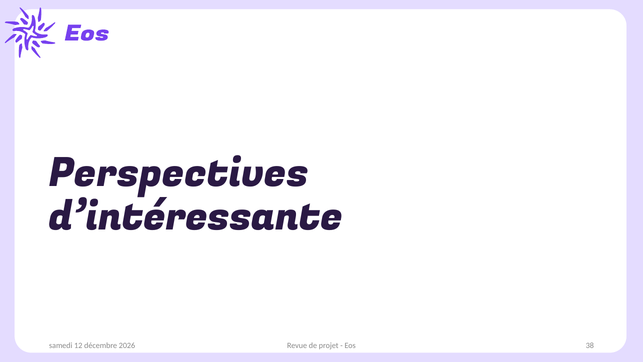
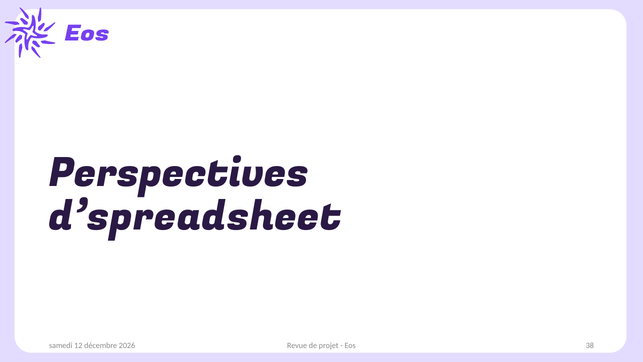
d’intéressante: d’intéressante -> d’spreadsheet (195, 216)
